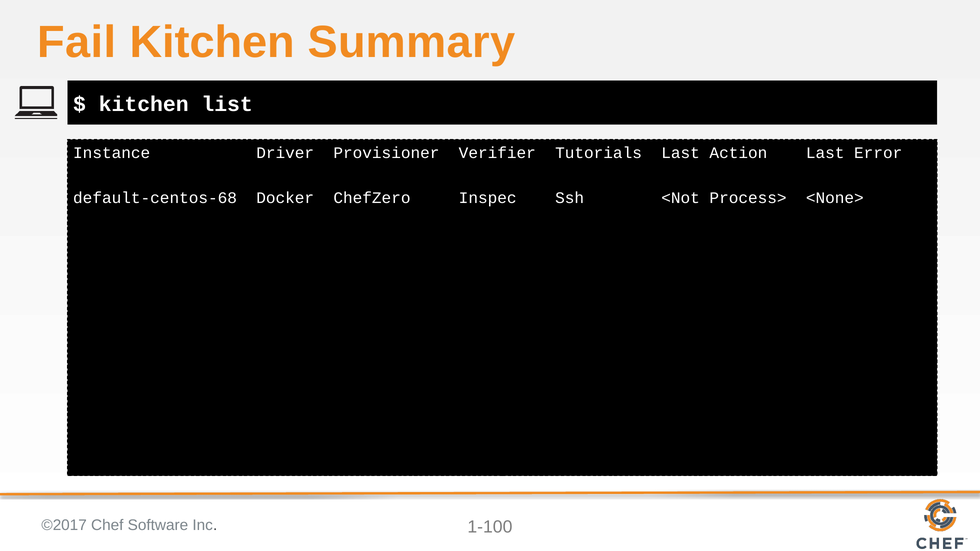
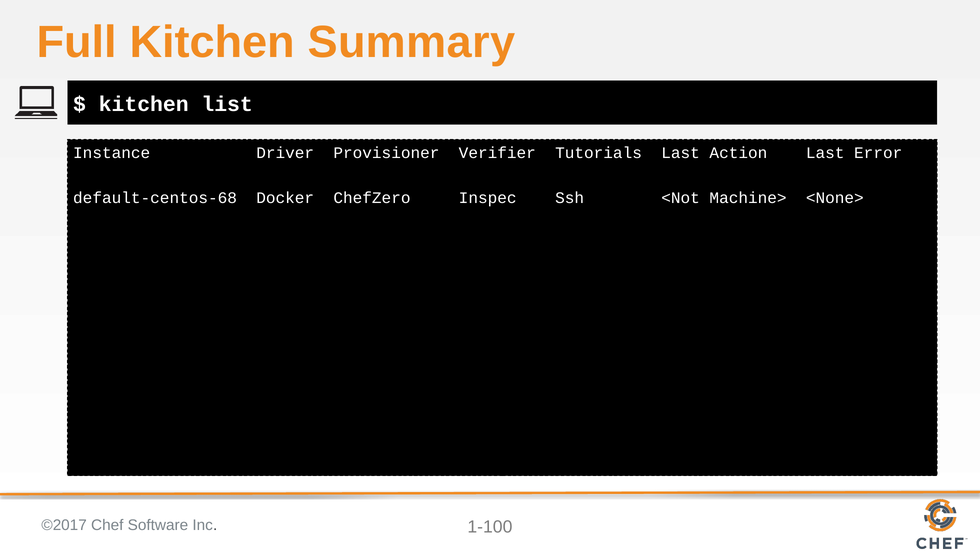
Fail: Fail -> Full (77, 42)
Process>: Process> -> Machine> (748, 198)
